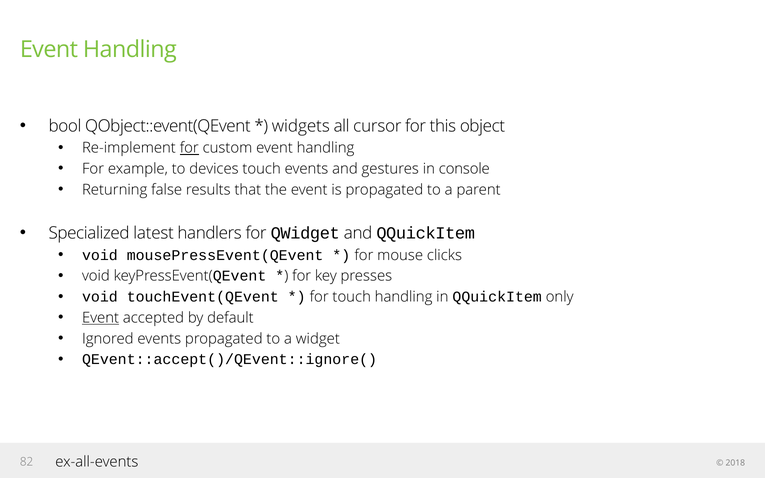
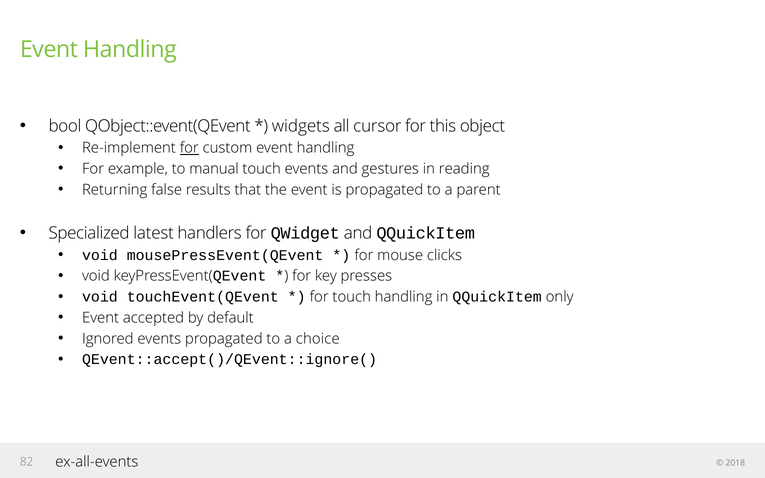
devices: devices -> manual (214, 169)
console: console -> reading (464, 169)
Event underline: present -> none (101, 318)
widget: widget -> choice (318, 339)
